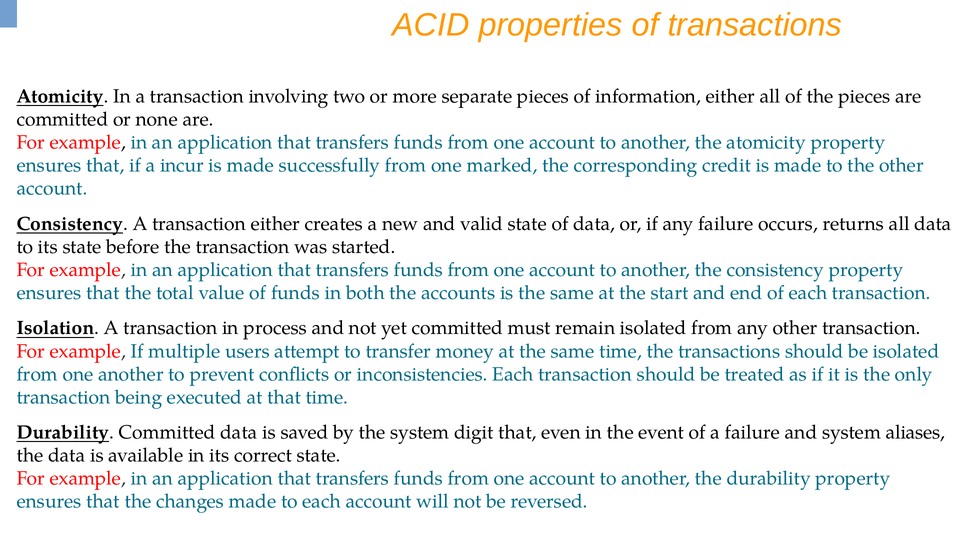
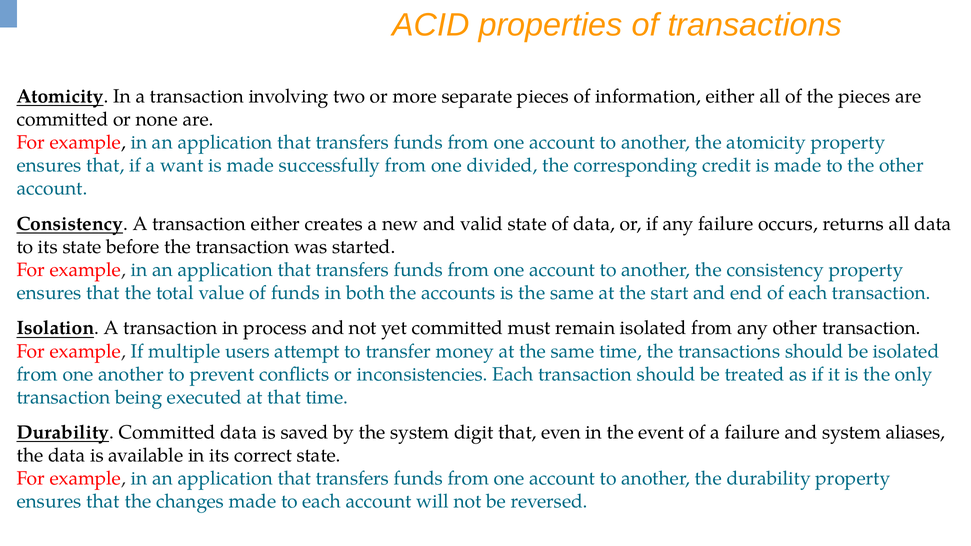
incur: incur -> want (182, 166)
marked: marked -> divided (502, 166)
